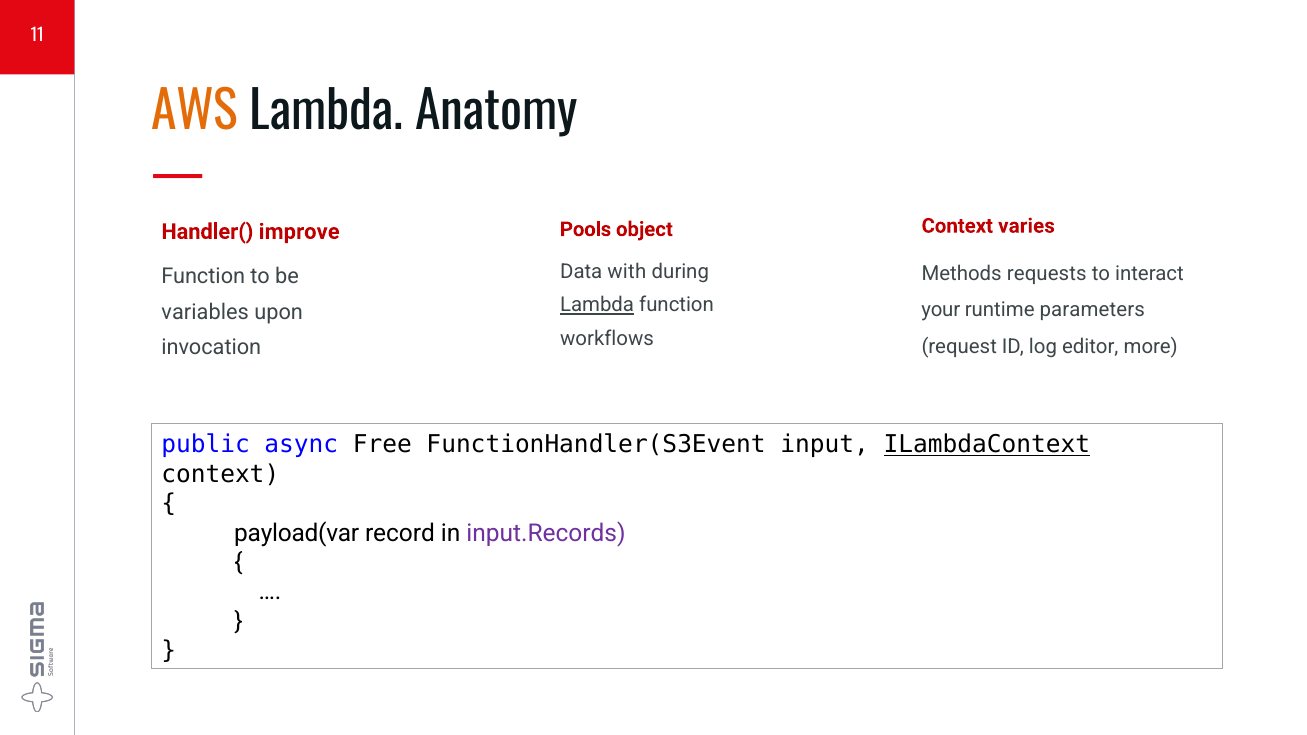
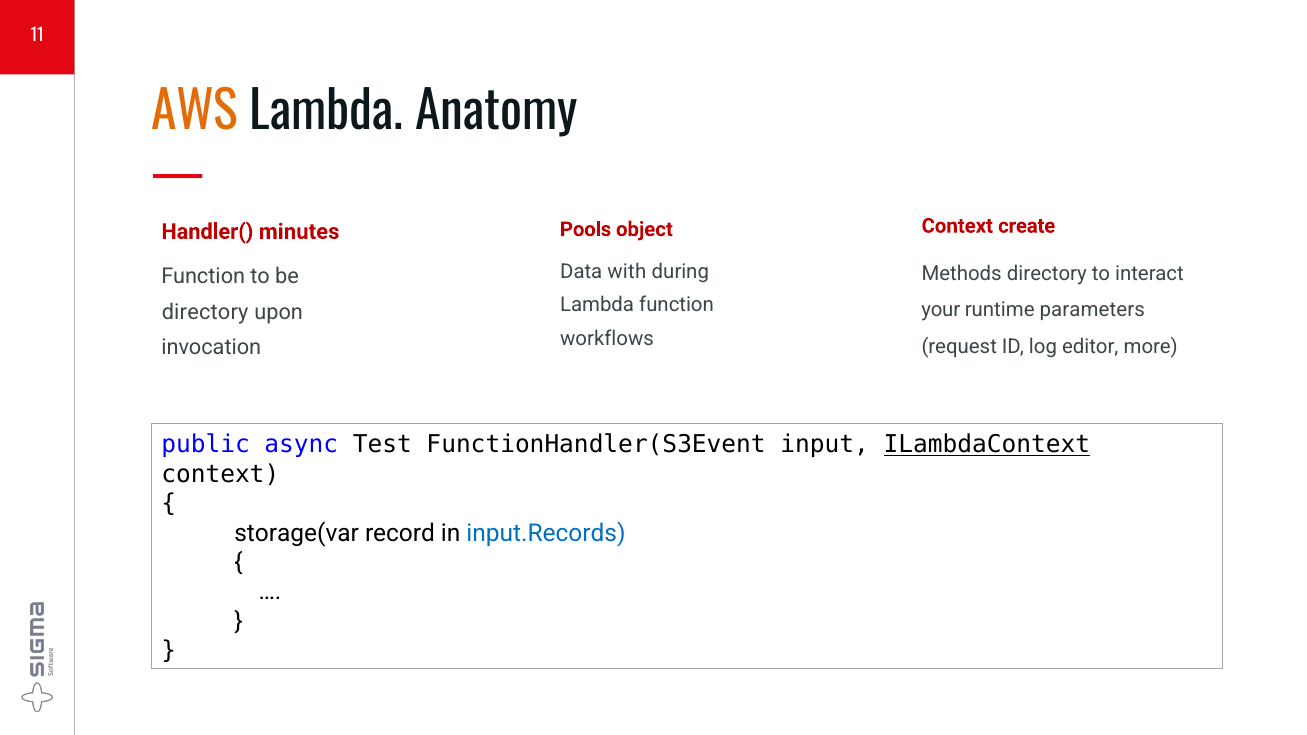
varies: varies -> create (1027, 226)
improve: improve -> minutes (299, 232)
Methods requests: requests -> directory (1047, 274)
Lambda underline: present -> none (597, 305)
variables: variables -> directory (205, 312)
Free: Free -> Test (382, 445)
payload(var: payload(var -> storage(var (297, 533)
input.Records colour: purple -> blue (546, 533)
